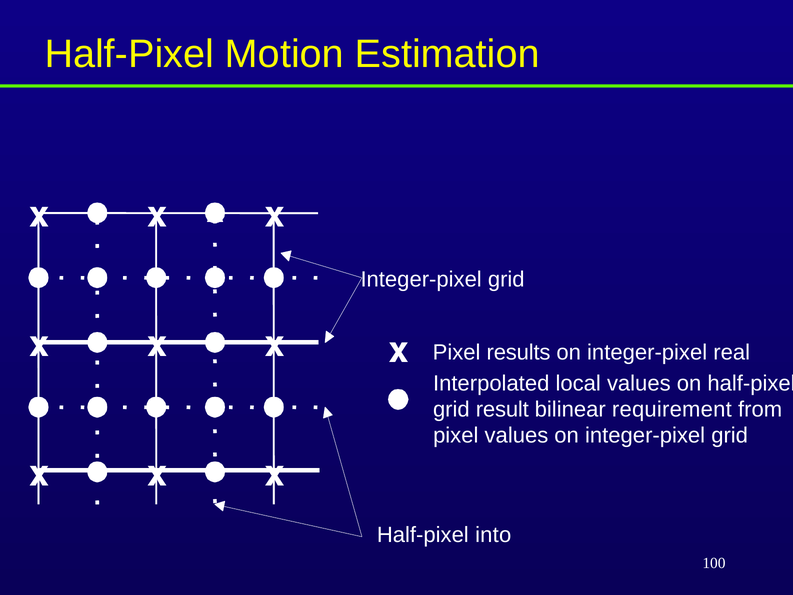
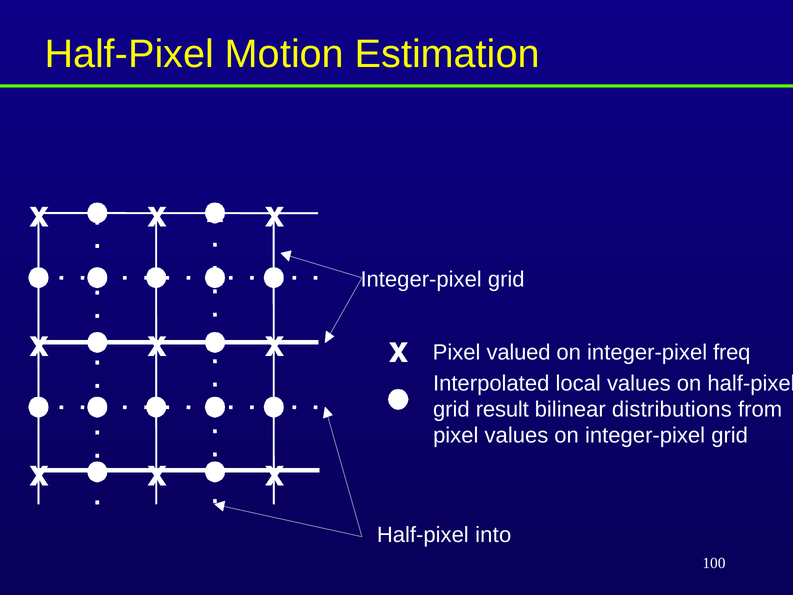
results: results -> valued (519, 352)
real: real -> freq (732, 352)
requirement: requirement -> distributions (672, 409)
